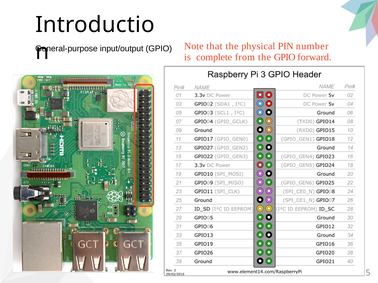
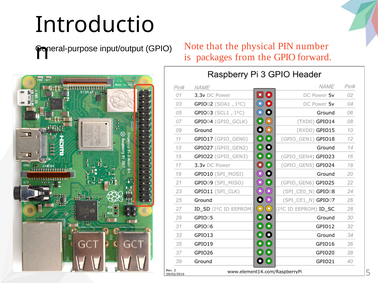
complete: complete -> packages (214, 57)
